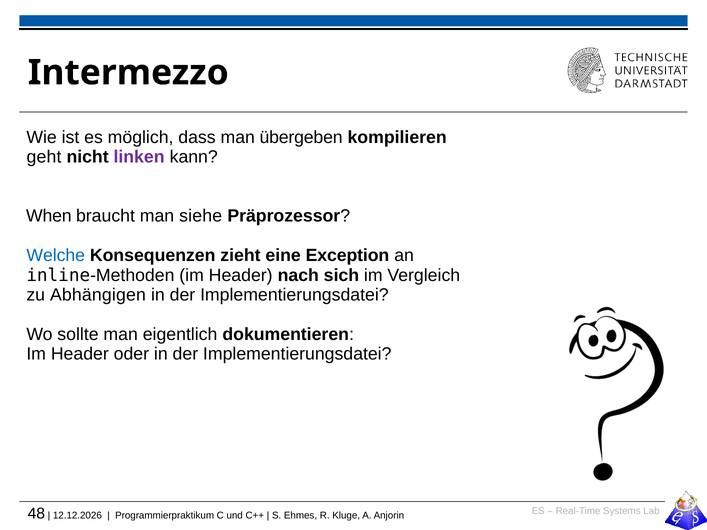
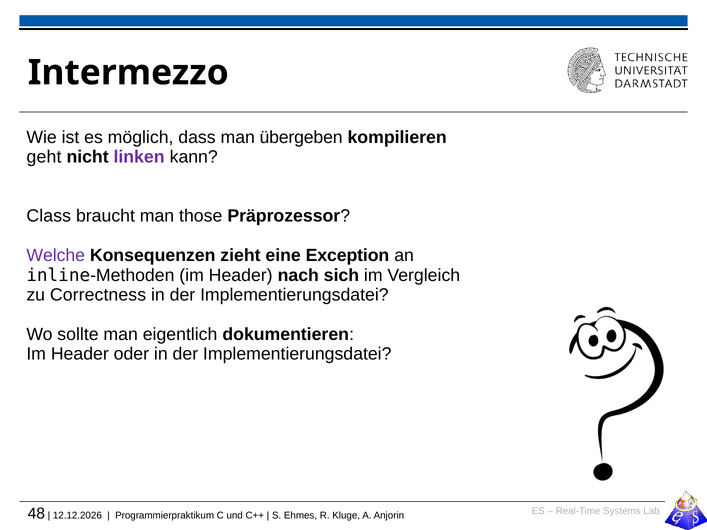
When: When -> Class (49, 216)
siehe: siehe -> those (201, 216)
Welche colour: blue -> purple (56, 256)
Abhängigen: Abhängigen -> Correctness (98, 295)
